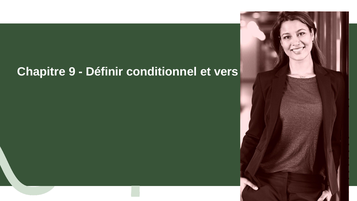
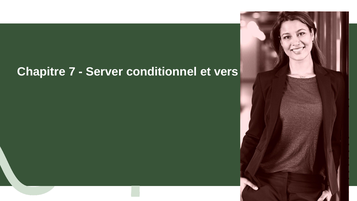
9: 9 -> 7 (72, 72)
Définir: Définir -> Server (104, 72)
